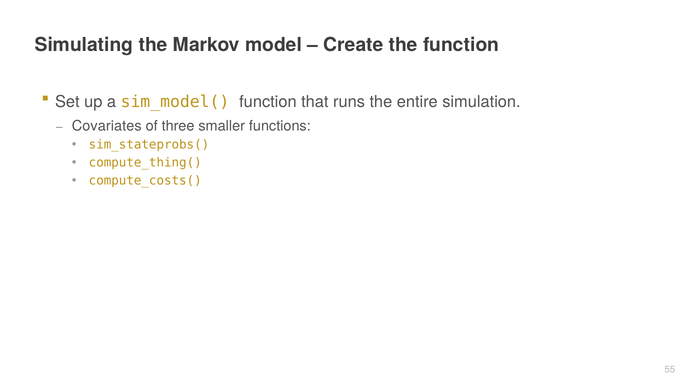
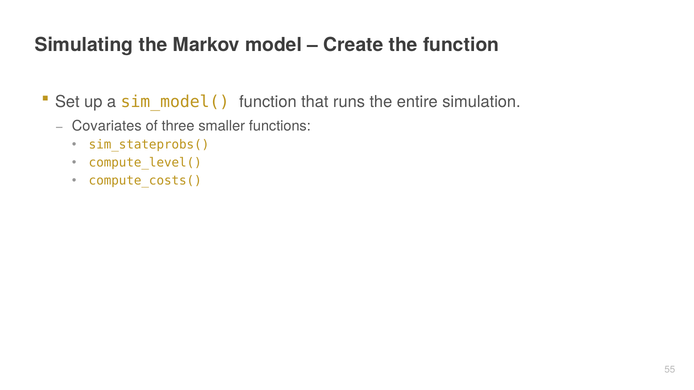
compute_thing(: compute_thing( -> compute_level( (145, 163)
